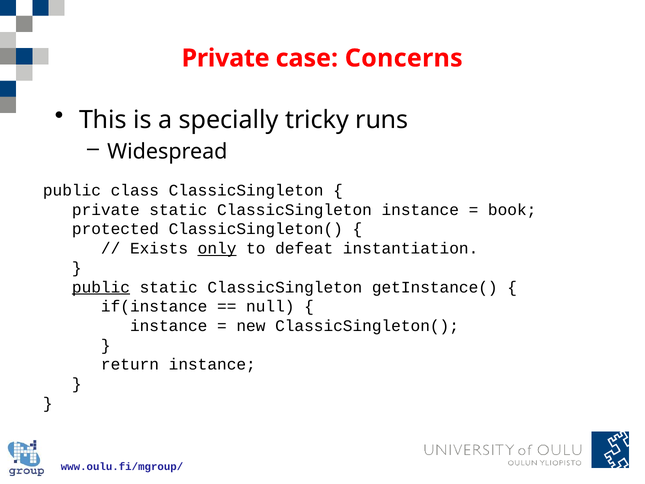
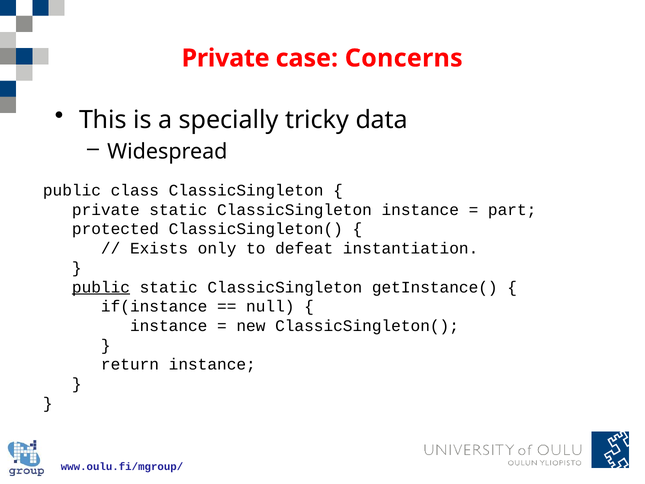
runs: runs -> data (382, 120)
book: book -> part (512, 210)
only underline: present -> none (217, 248)
